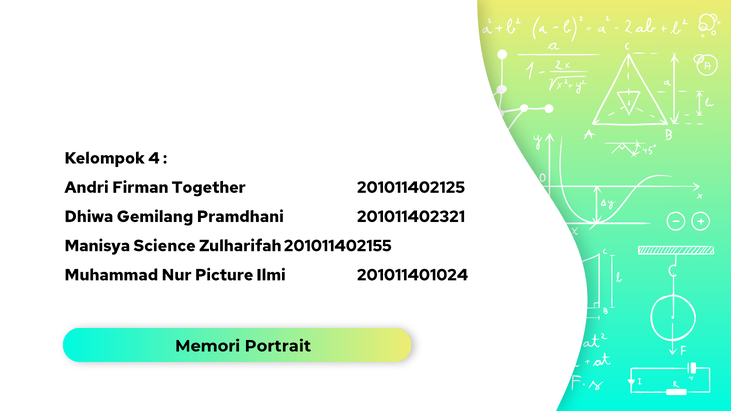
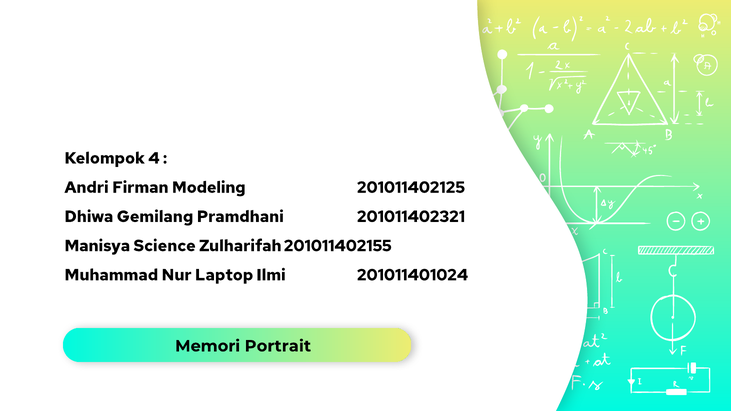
Together: Together -> Modeling (209, 187)
Picture: Picture -> Laptop (224, 275)
